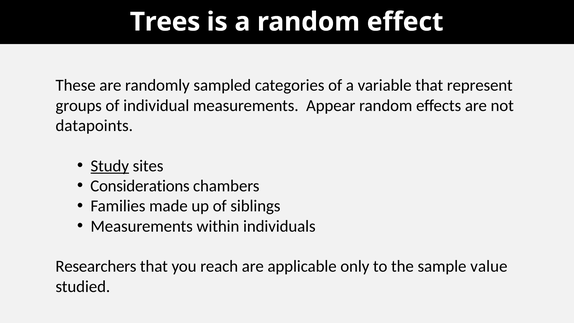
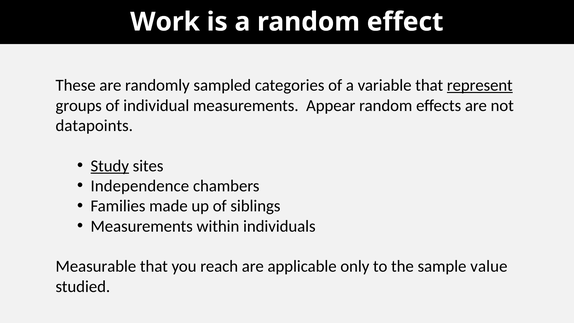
Trees: Trees -> Work (165, 22)
represent underline: none -> present (480, 85)
Considerations: Considerations -> Independence (140, 186)
Researchers: Researchers -> Measurable (96, 266)
